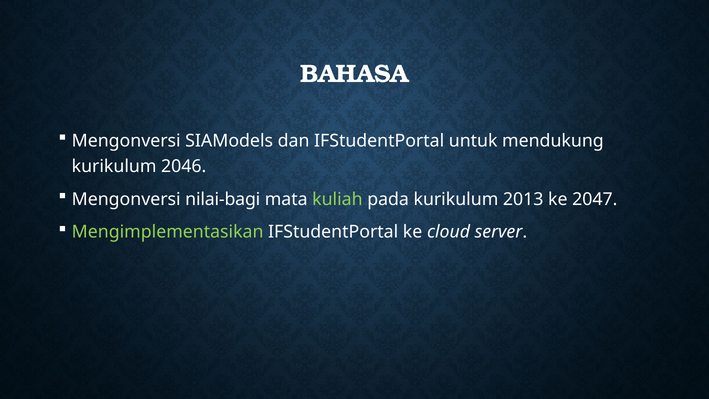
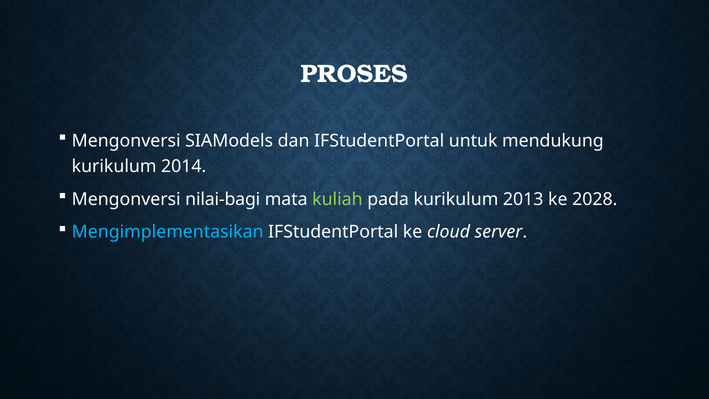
BAHASA: BAHASA -> PROSES (354, 74)
2046: 2046 -> 2014 (184, 166)
2047: 2047 -> 2028 (595, 199)
Mengimplementasikan colour: light green -> light blue (168, 232)
